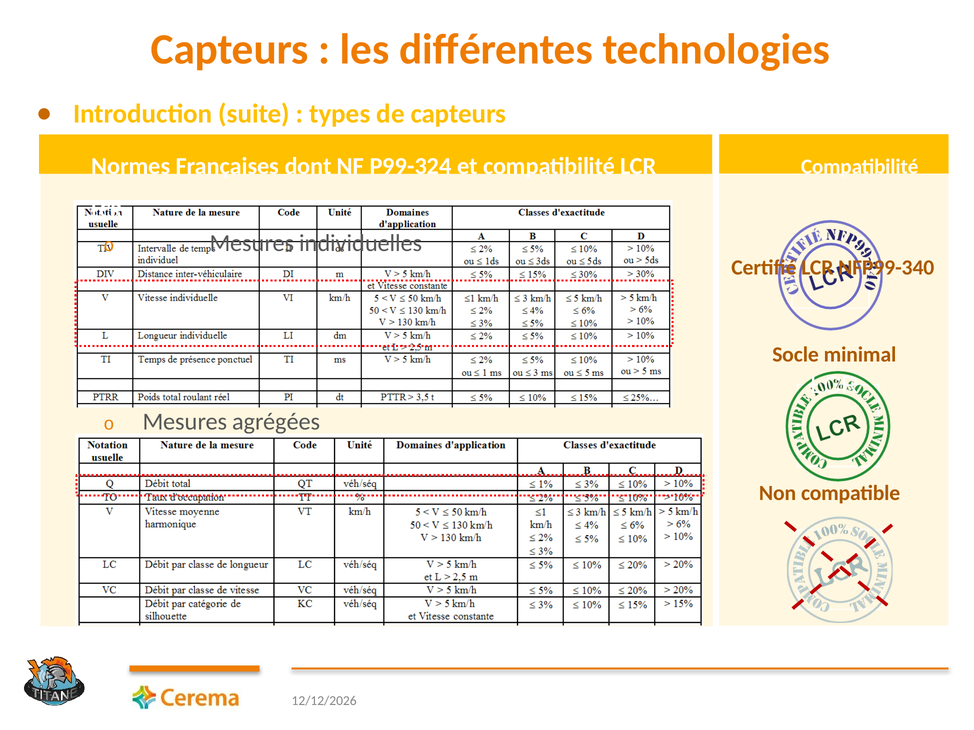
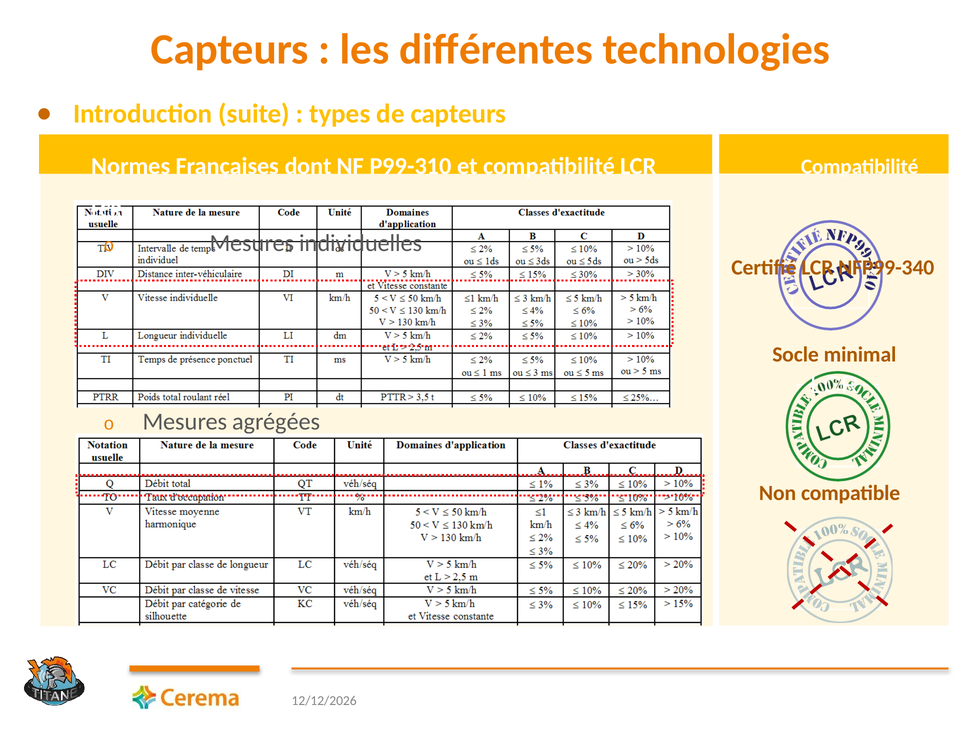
P99-324: P99-324 -> P99-310 (411, 166)
